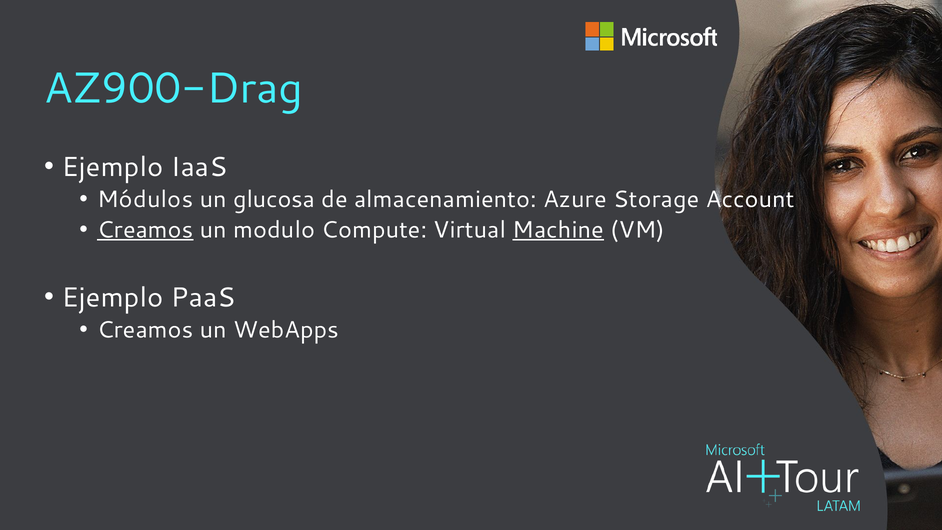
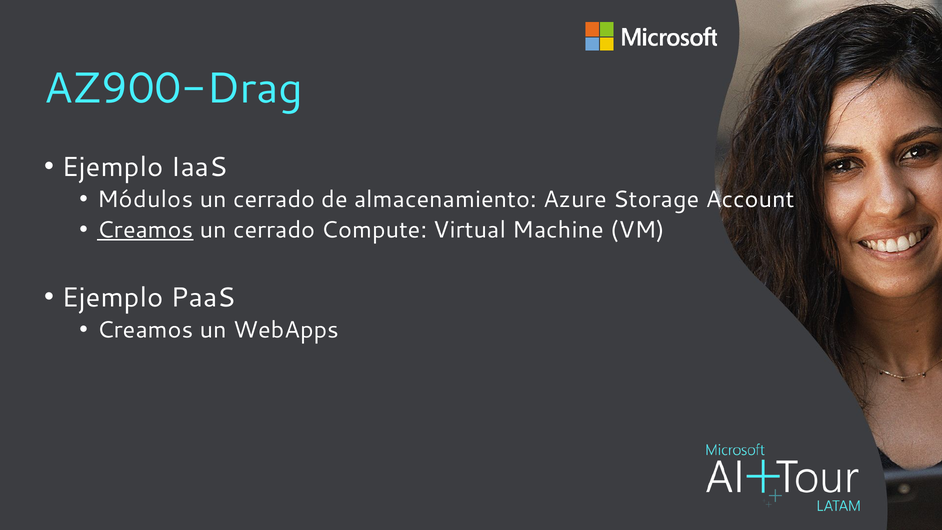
glucosa: glucosa -> cerrado (274, 199)
modulo: modulo -> cerrado (274, 230)
Machine underline: present -> none (558, 230)
